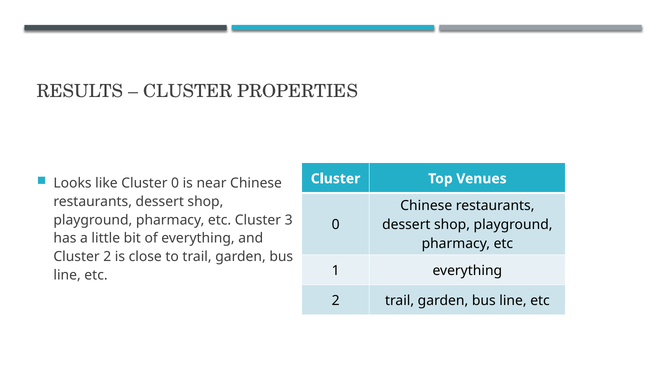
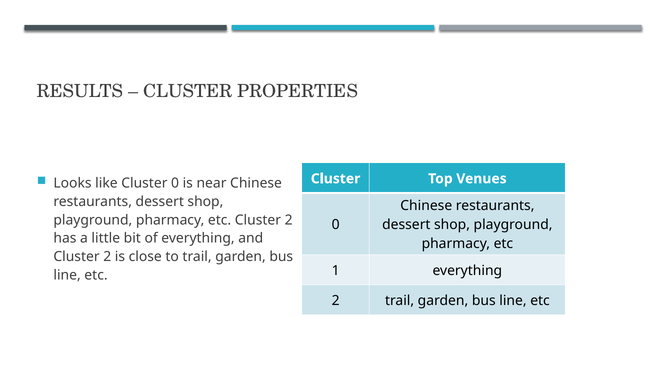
etc Cluster 3: 3 -> 2 (289, 220)
